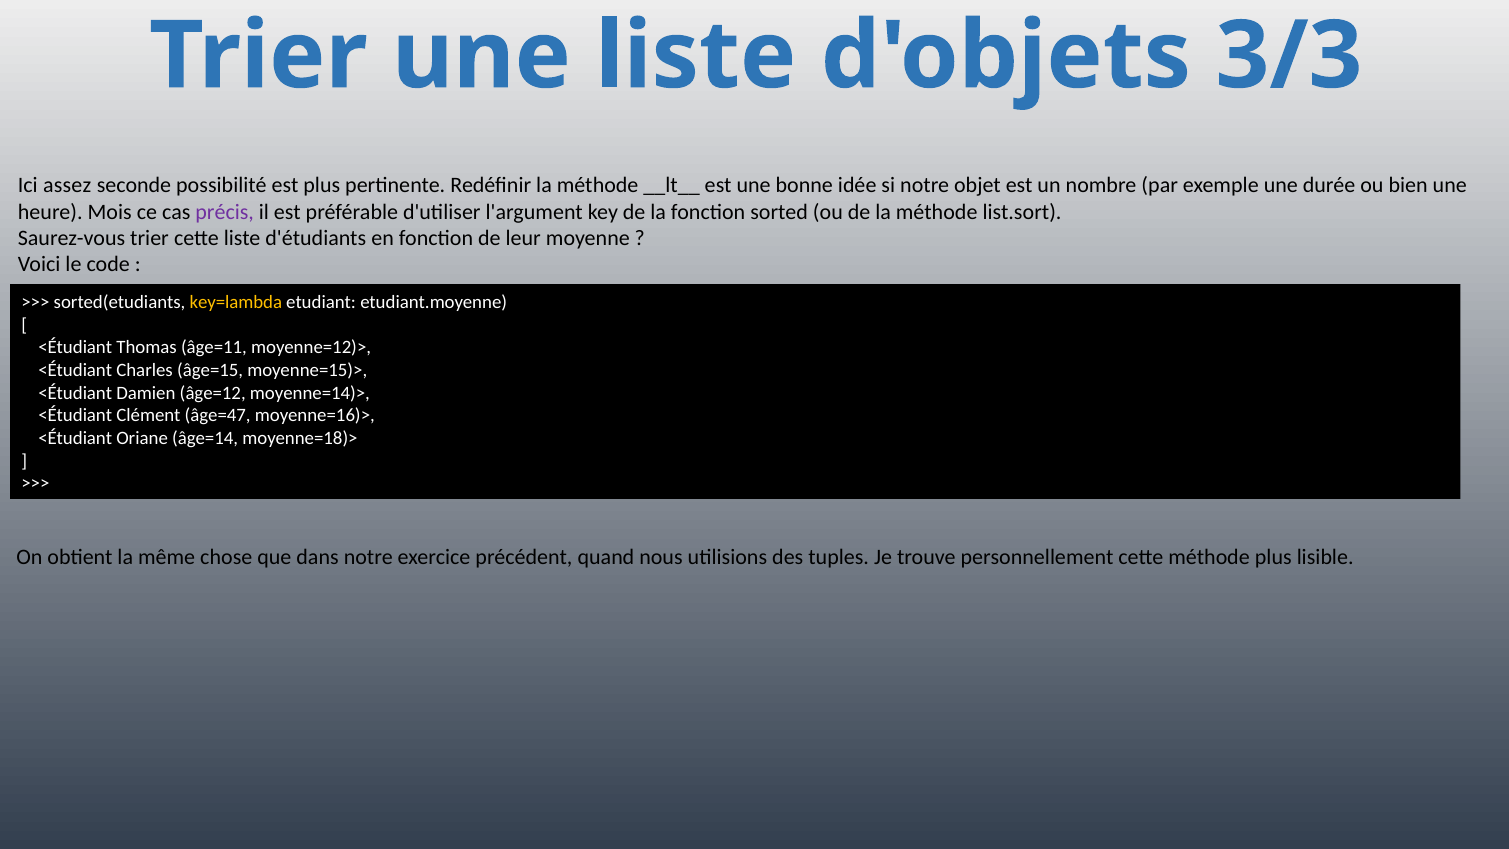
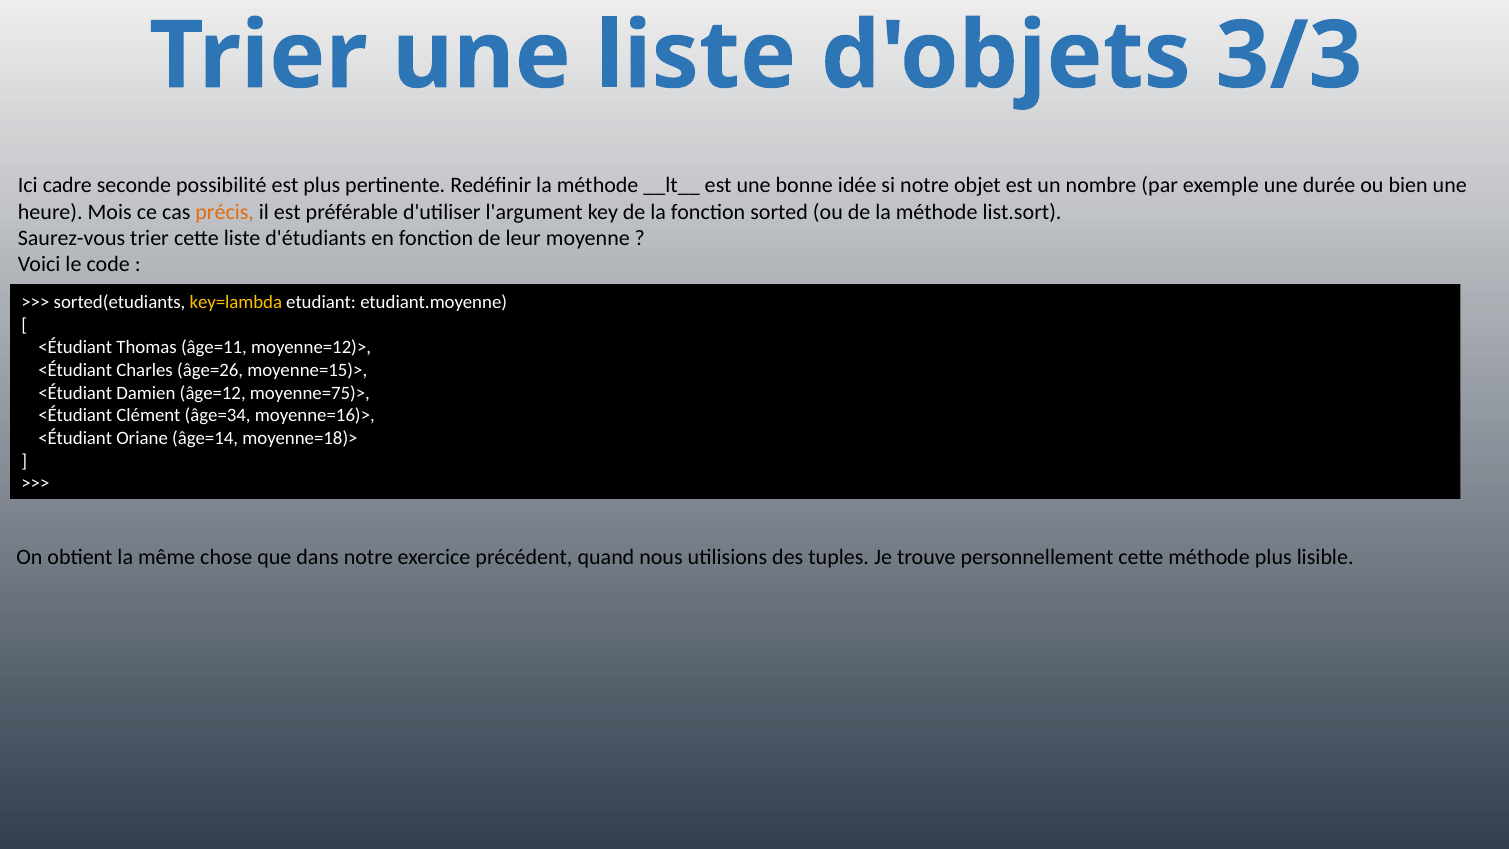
assez: assez -> cadre (67, 185)
précis colour: purple -> orange (225, 212)
âge=15: âge=15 -> âge=26 (210, 370)
moyenne=14)>: moyenne=14)> -> moyenne=75)> (310, 393)
âge=47: âge=47 -> âge=34 (218, 415)
